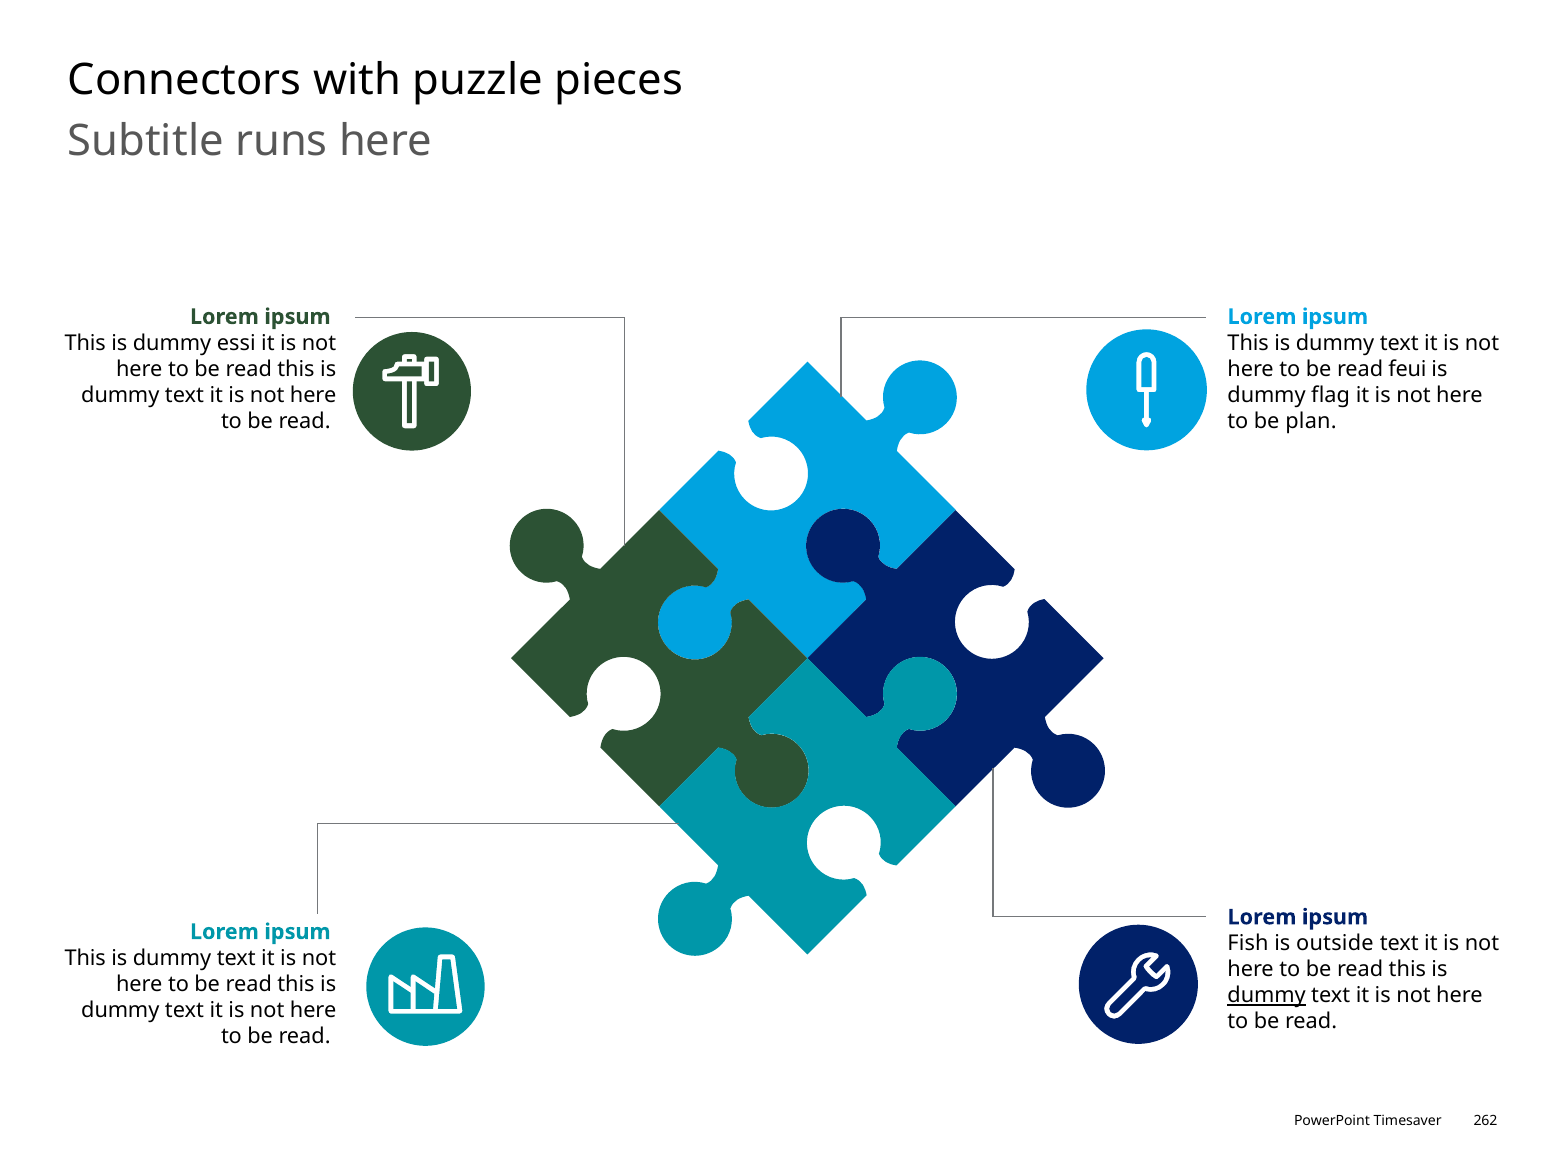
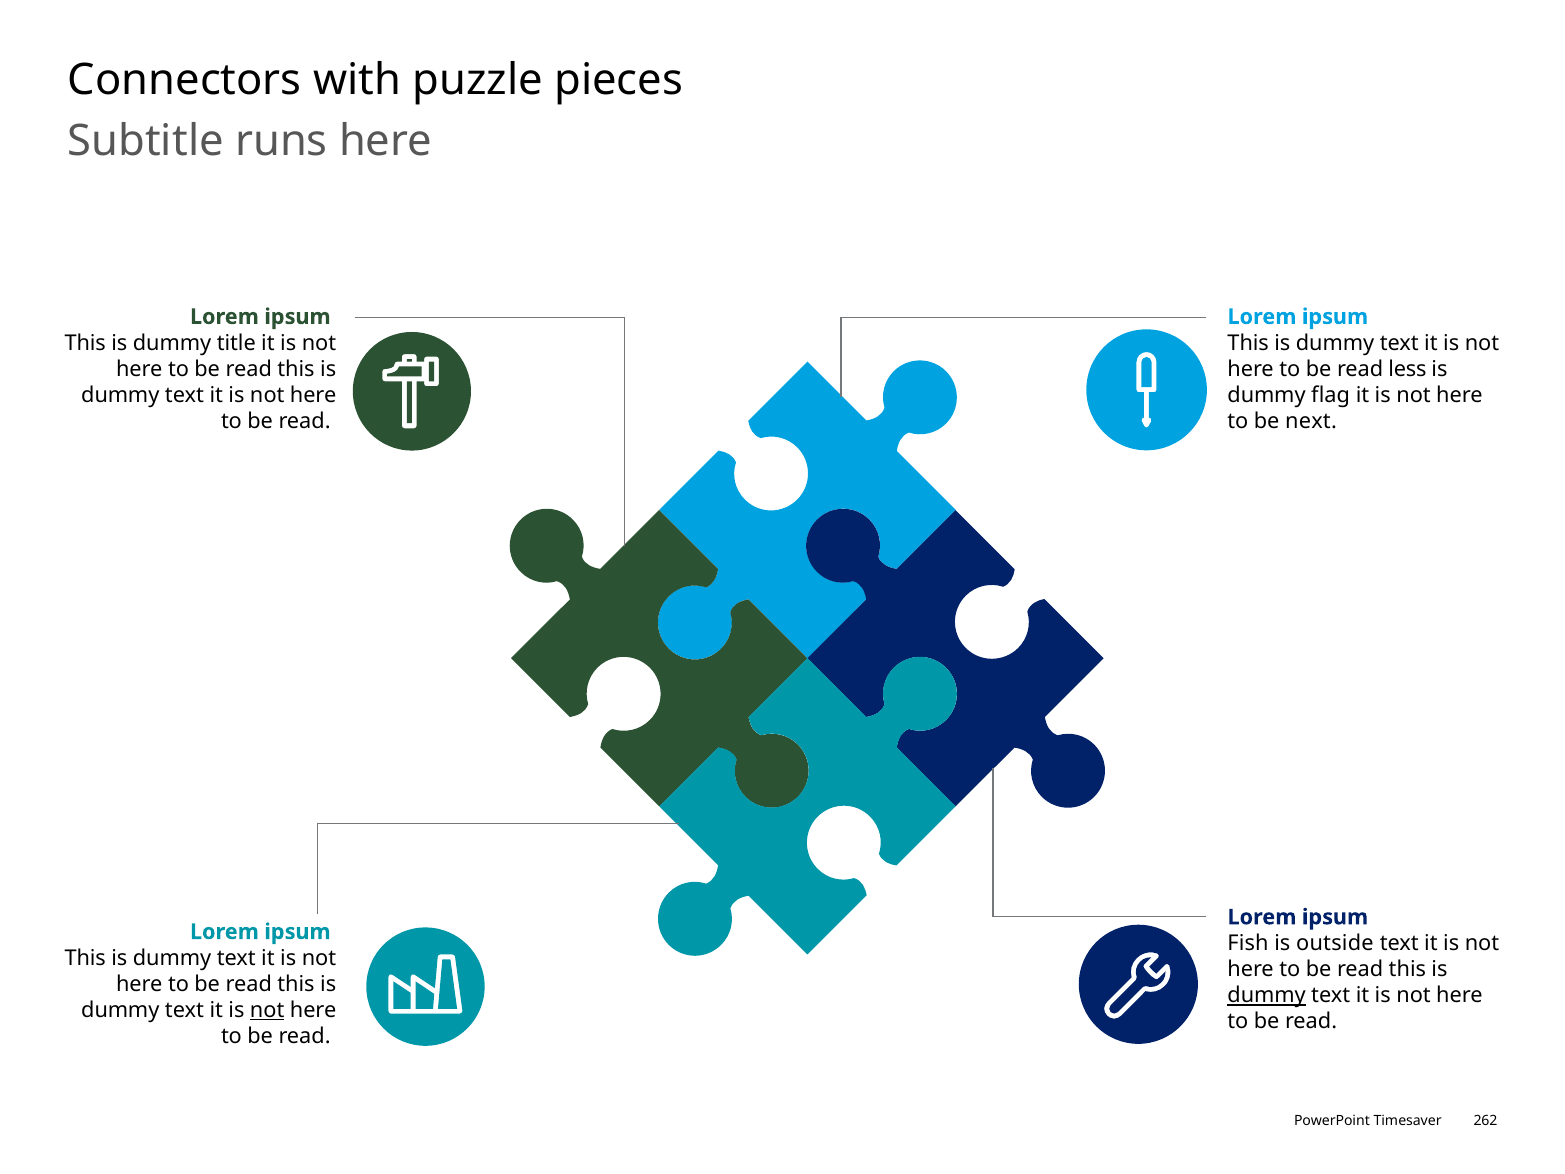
essi: essi -> title (236, 343)
feui: feui -> less (1407, 369)
plan: plan -> next (1311, 421)
not underline: none -> present (267, 1010)
